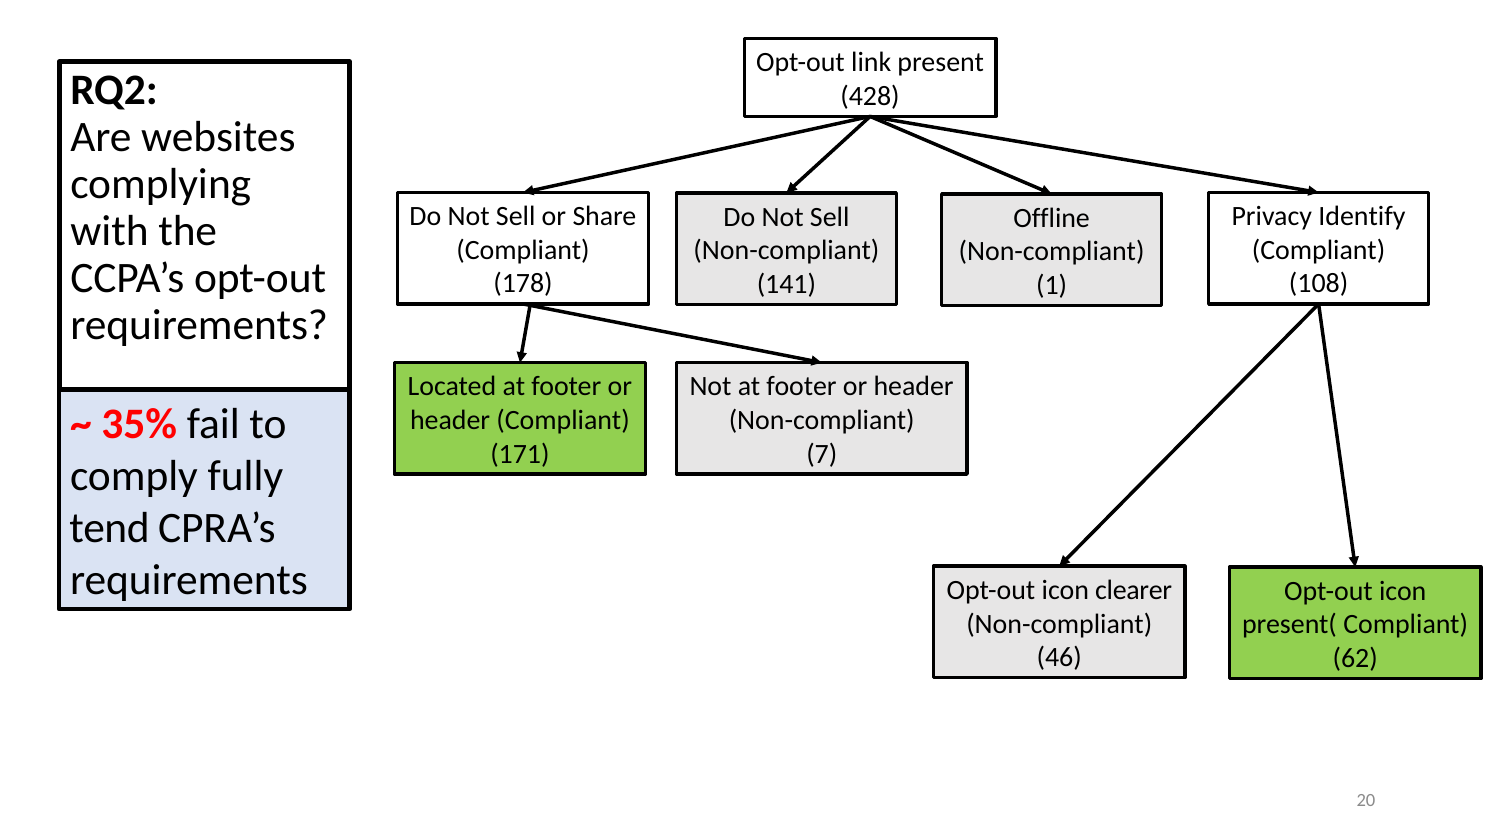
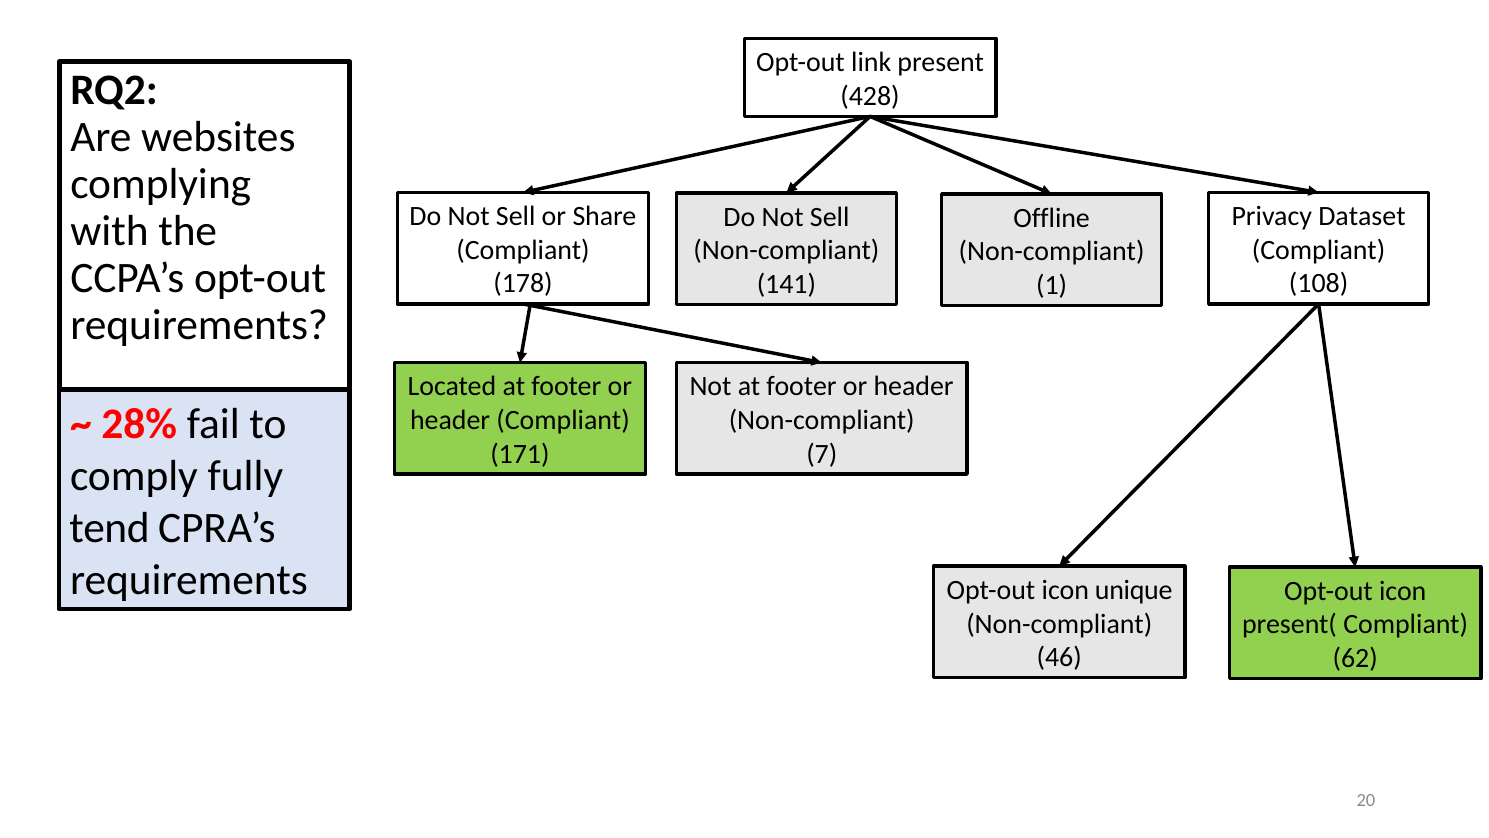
Identify: Identify -> Dataset (1362, 217)
35%: 35% -> 28% (139, 424)
clearer: clearer -> unique (1134, 590)
